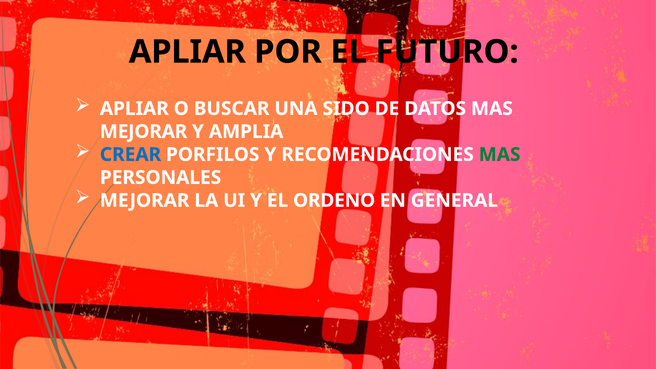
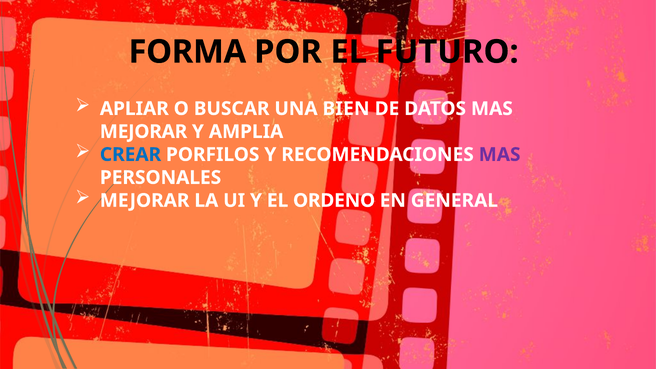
APLIAR: APLIAR -> FORMA (187, 52)
SIDO: SIDO -> BIEN (346, 109)
MAS colour: green -> purple (500, 155)
